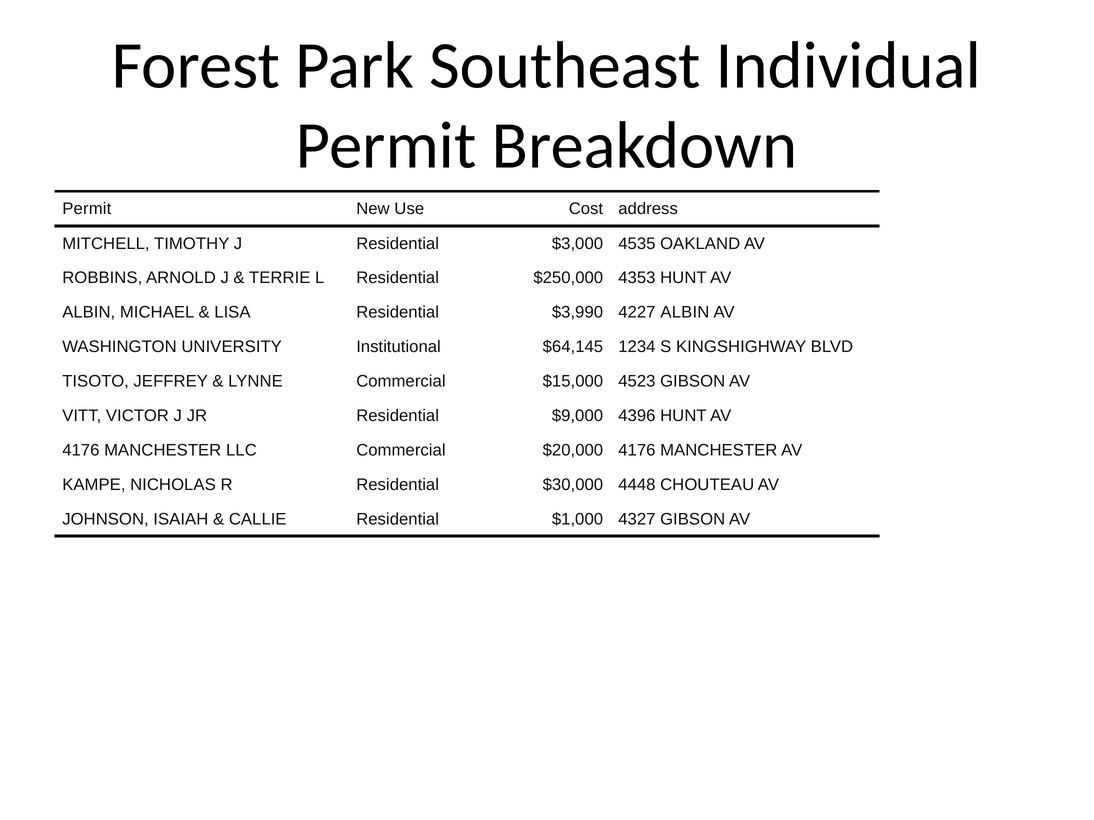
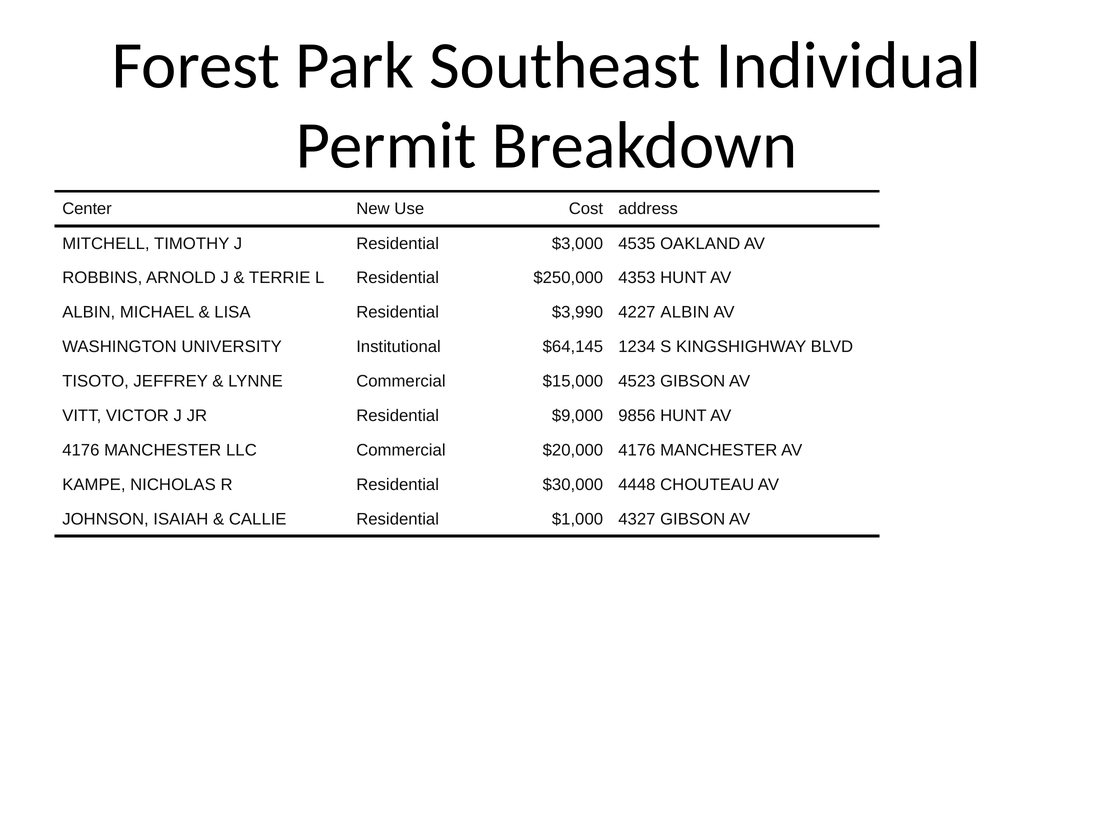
Permit: Permit -> Center (87, 209)
4396: 4396 -> 9856 (637, 416)
